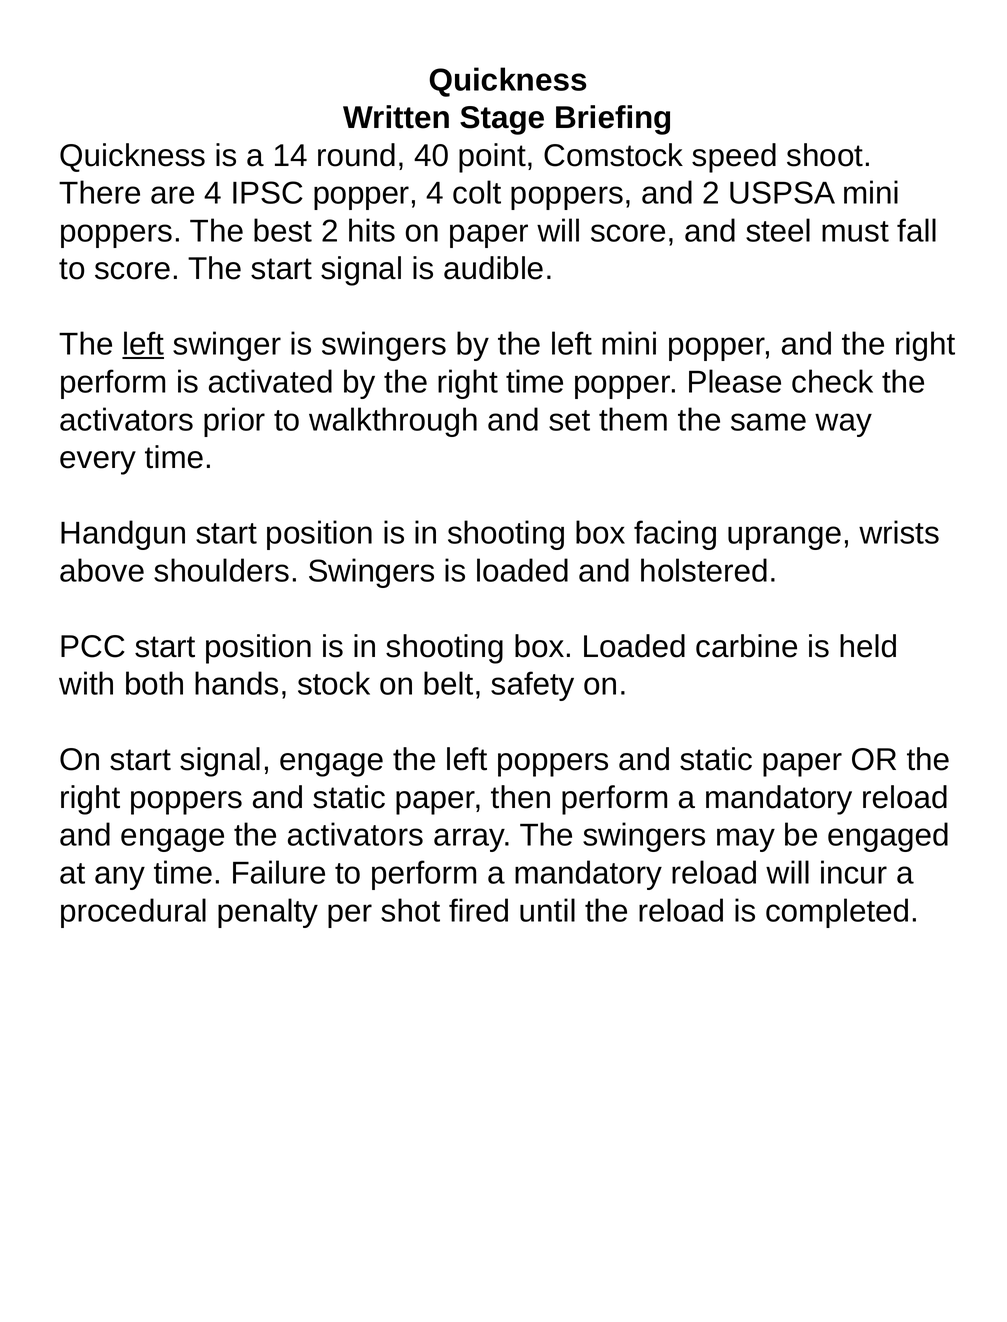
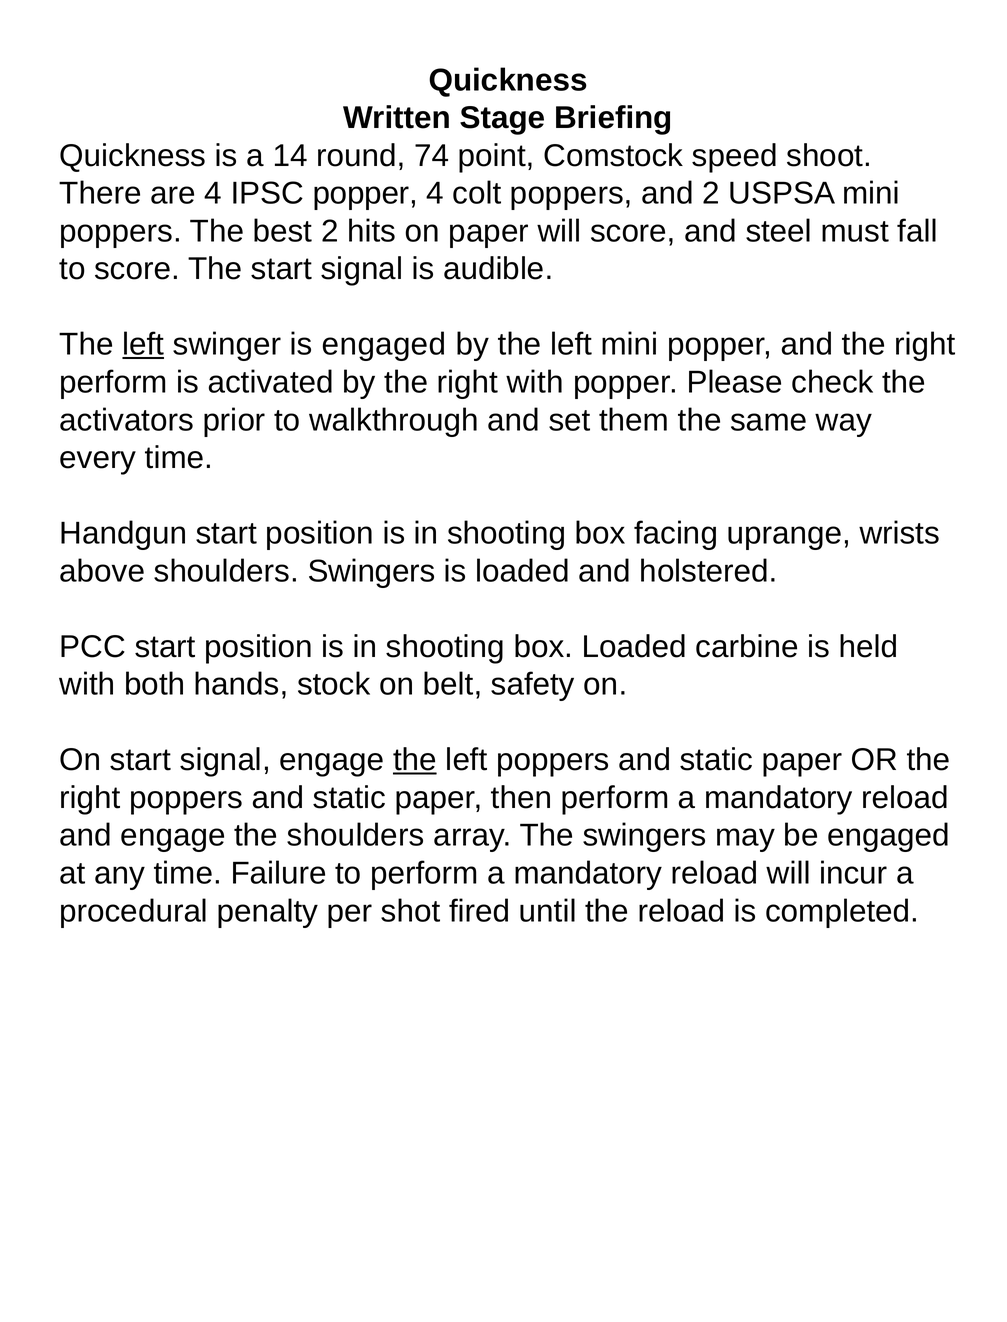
40: 40 -> 74 (432, 156)
is swingers: swingers -> engaged (384, 344)
right time: time -> with (535, 382)
the underline: none -> present (415, 760)
engage the activators: activators -> shoulders (356, 835)
